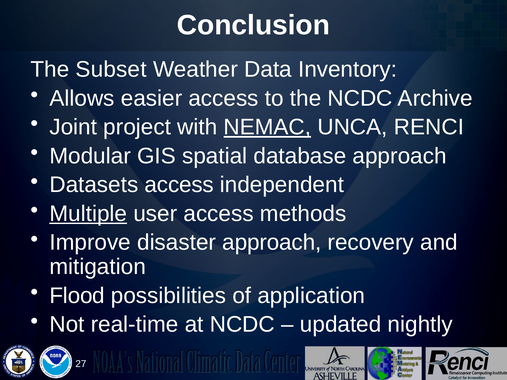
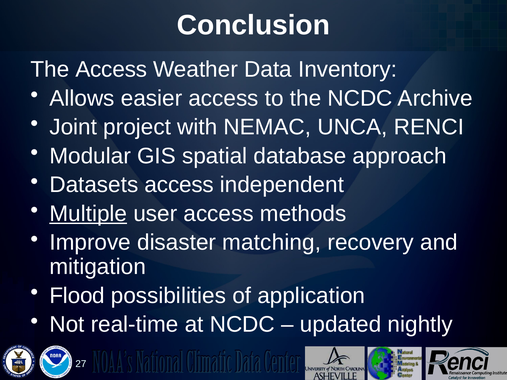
The Subset: Subset -> Access (111, 70)
NEMAC underline: present -> none (267, 127)
disaster approach: approach -> matching (272, 243)
